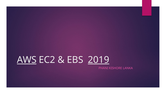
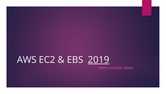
AWS underline: present -> none (27, 59)
